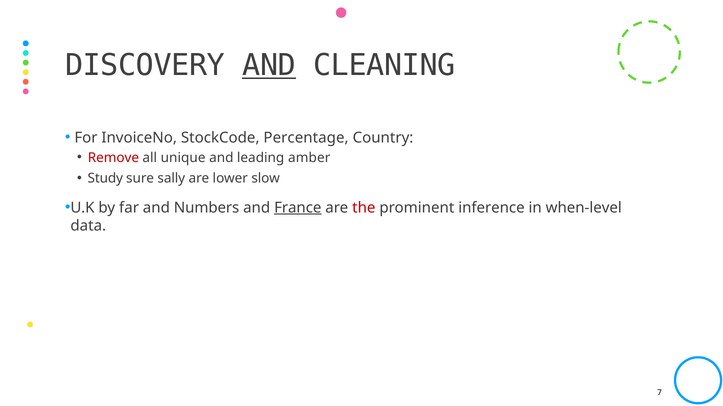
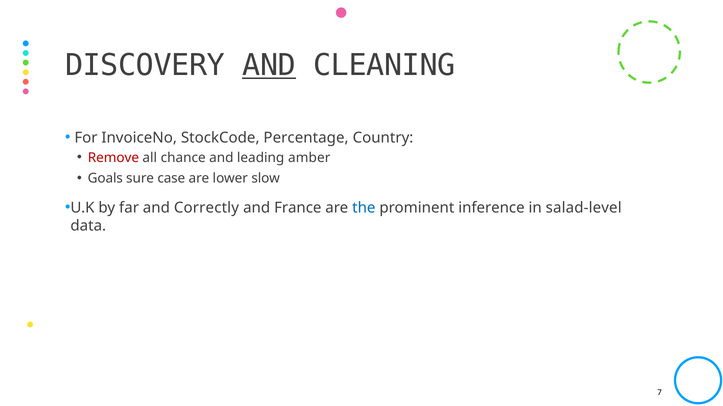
unique: unique -> chance (183, 158)
Study: Study -> Goals (105, 179)
sally: sally -> case (171, 179)
Numbers: Numbers -> Correctly (206, 208)
France underline: present -> none (298, 208)
the colour: red -> blue (364, 208)
when-level: when-level -> salad-level (584, 208)
